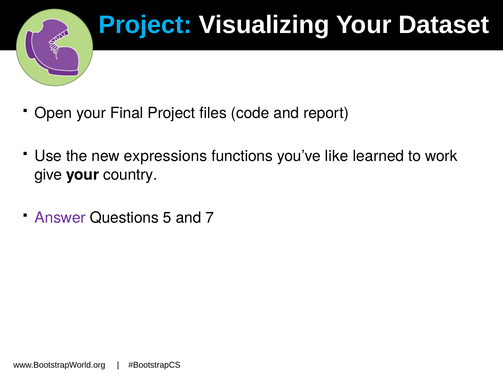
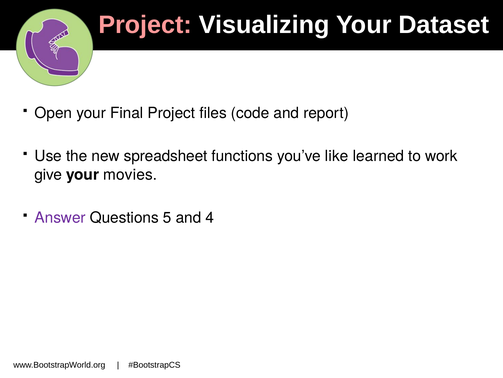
Project colour: light blue -> pink (145, 25)
expressions: expressions -> spreadsheet (166, 156)
country: country -> movies (130, 174)
7: 7 -> 4 (210, 217)
